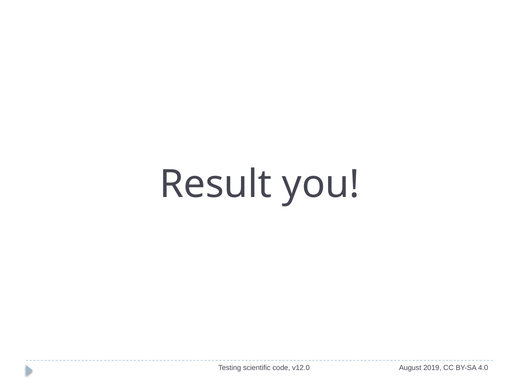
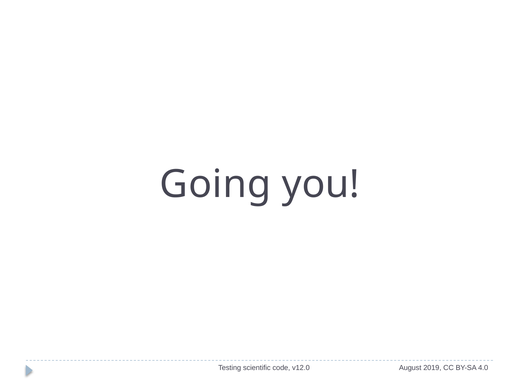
Result: Result -> Going (215, 184)
